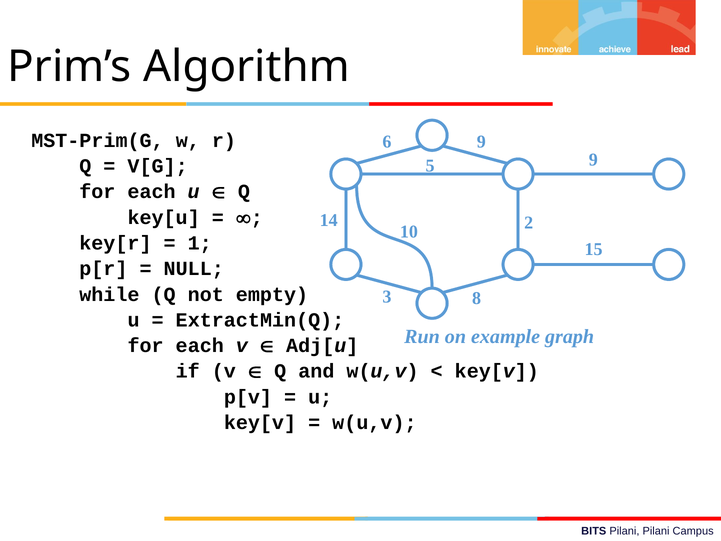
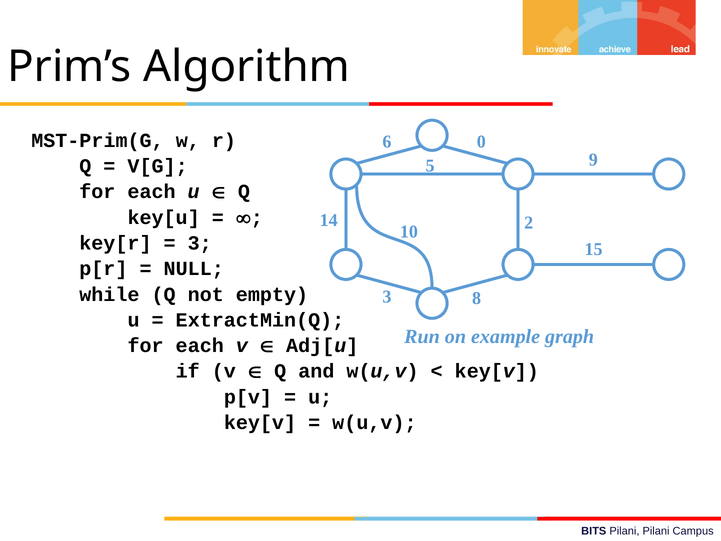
6 9: 9 -> 0 (481, 142)
1: 1 -> 3 (200, 243)
